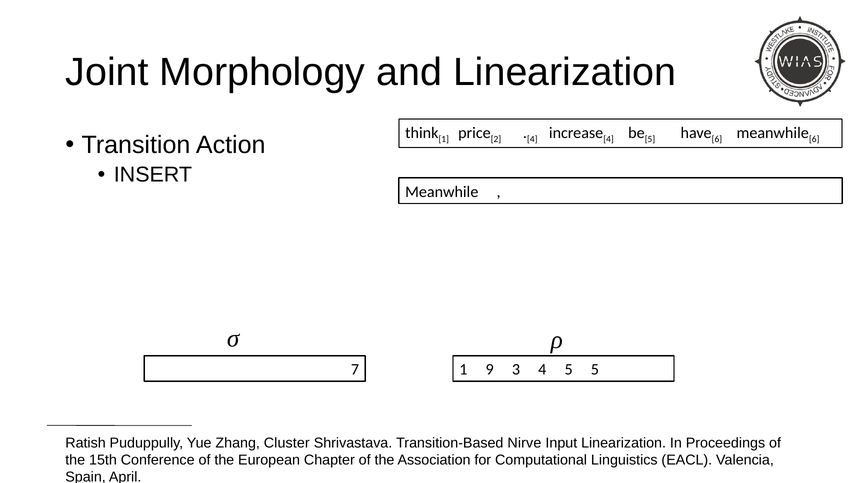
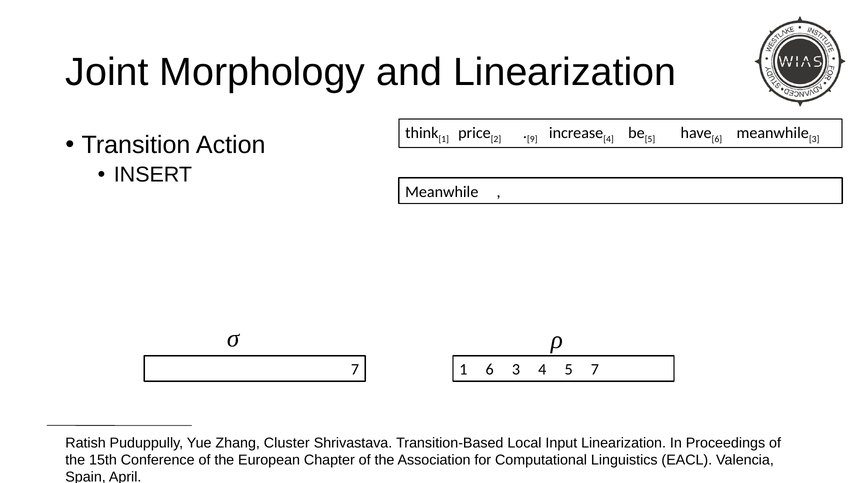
4: 4 -> 9 (532, 139)
meanwhile 6: 6 -> 3 (814, 139)
1 9: 9 -> 6 (490, 370)
5 5: 5 -> 7 (595, 370)
Nirve: Nirve -> Local (524, 443)
